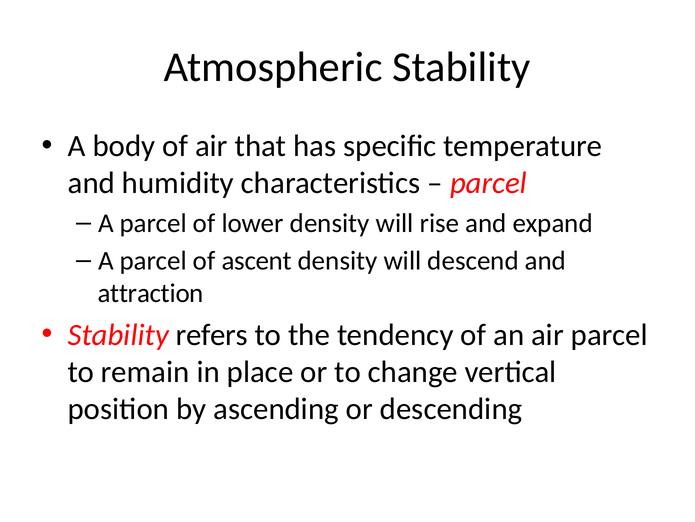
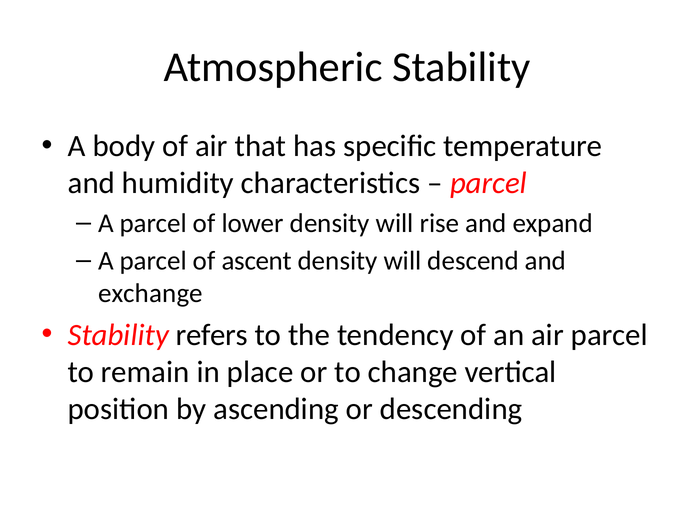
attraction: attraction -> exchange (150, 293)
